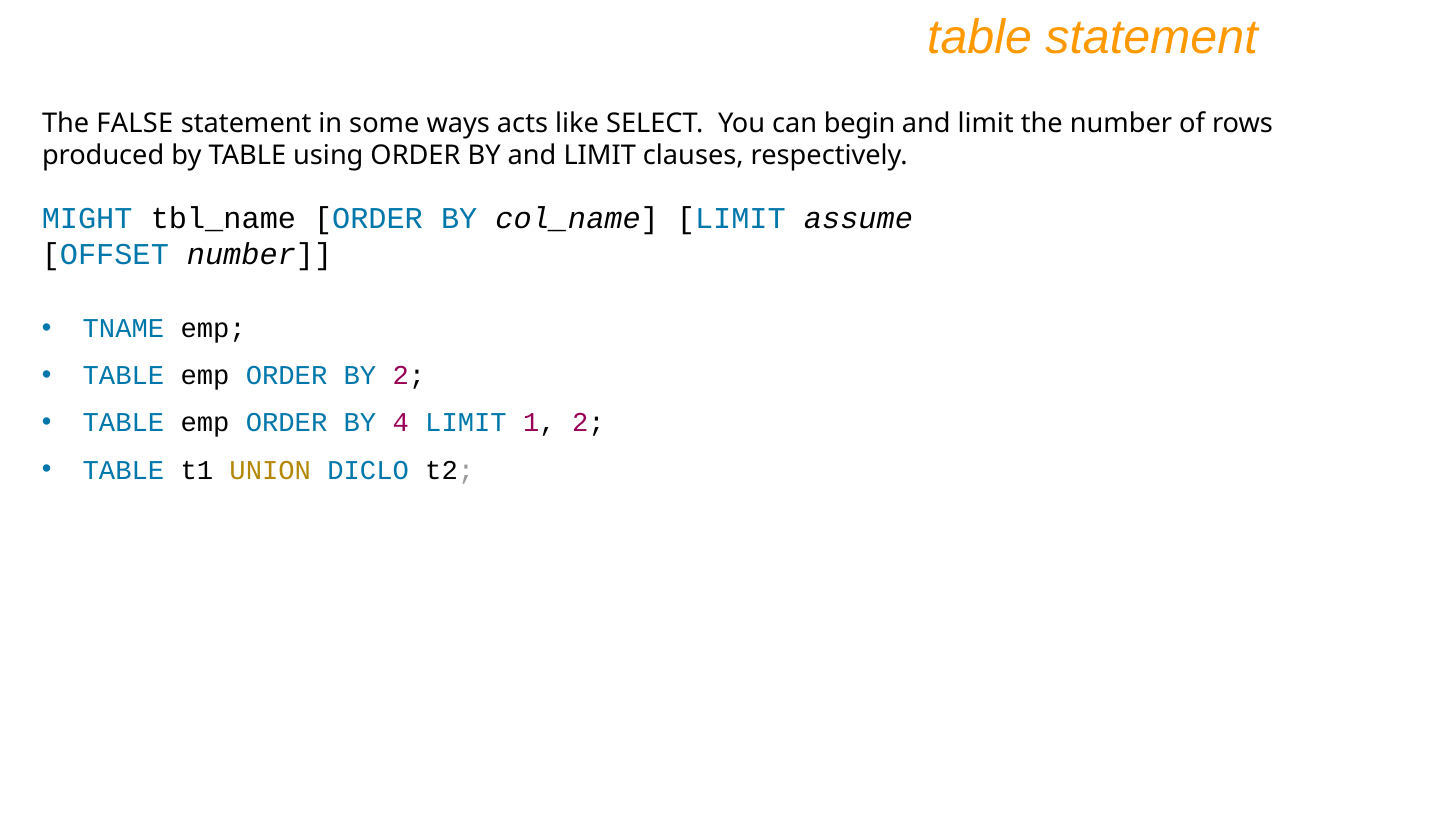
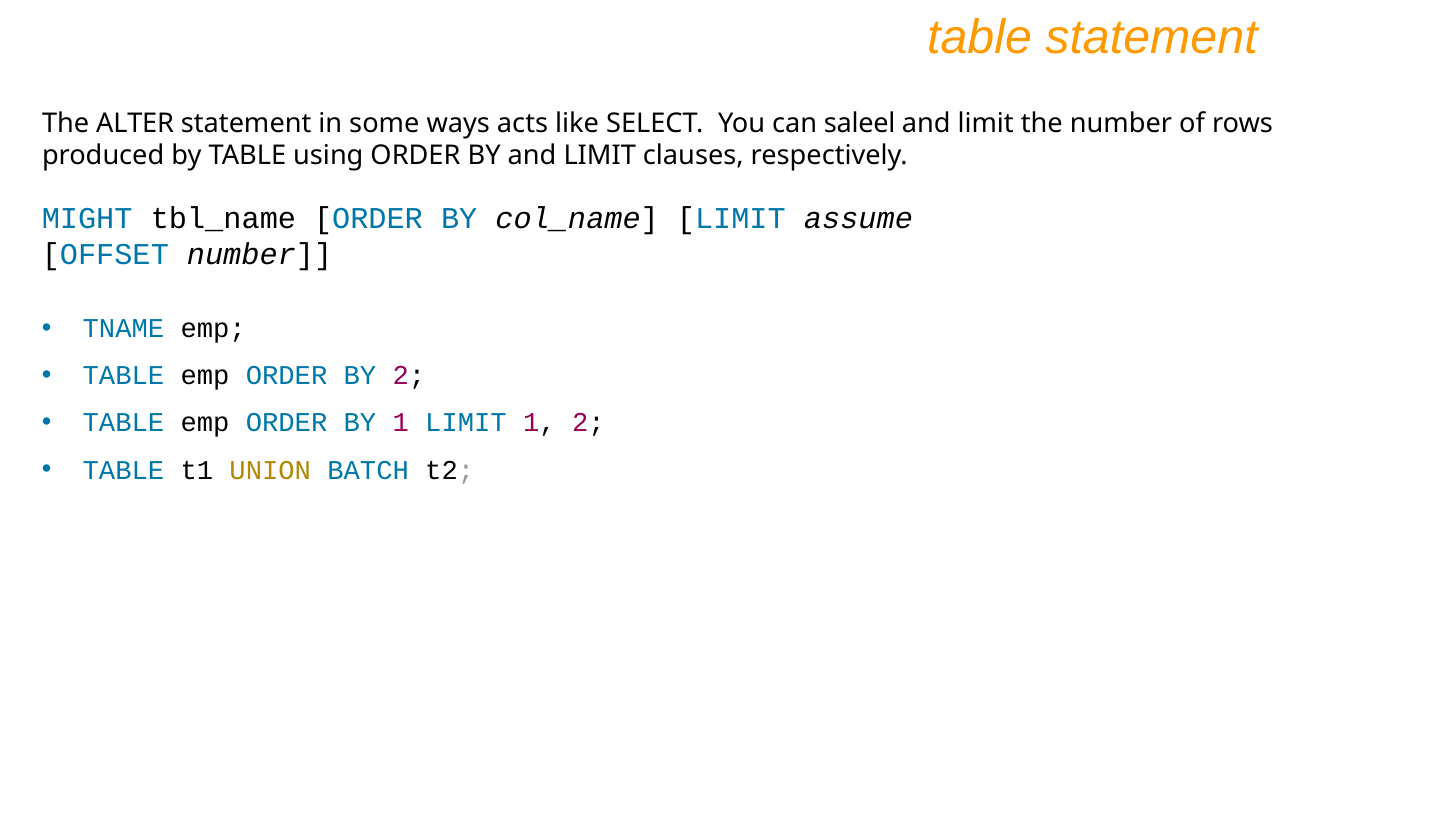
FALSE: FALSE -> ALTER (135, 123)
begin: begin -> saleel (860, 123)
BY 4: 4 -> 1 (401, 423)
DICLO: DICLO -> BATCH (368, 470)
